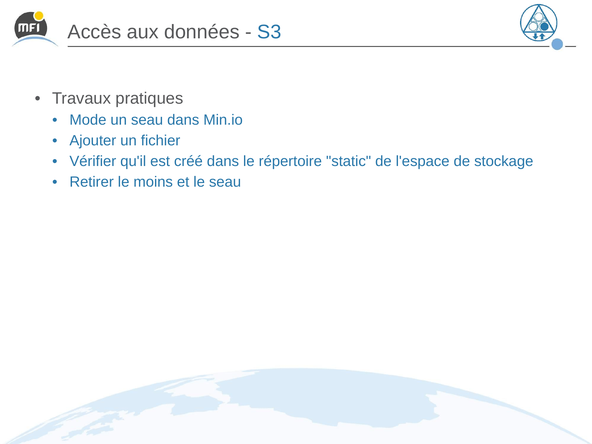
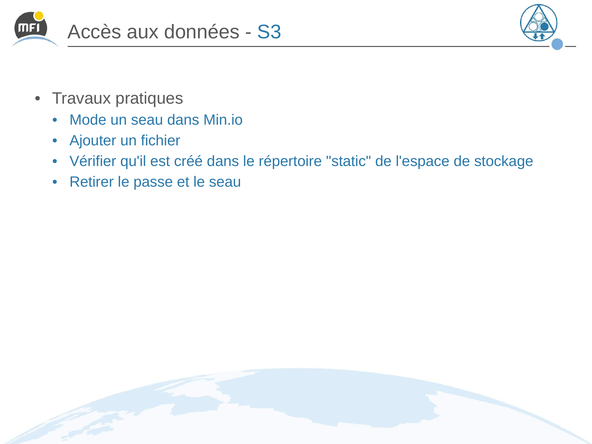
moins: moins -> passe (153, 182)
